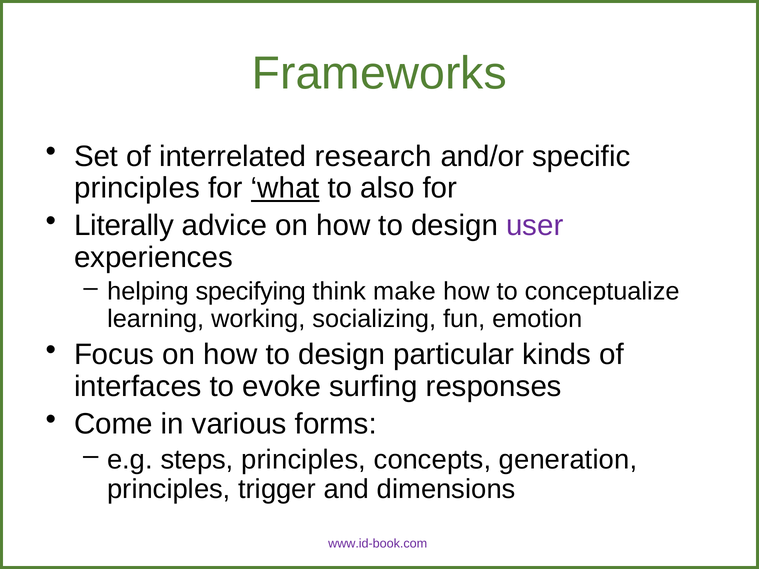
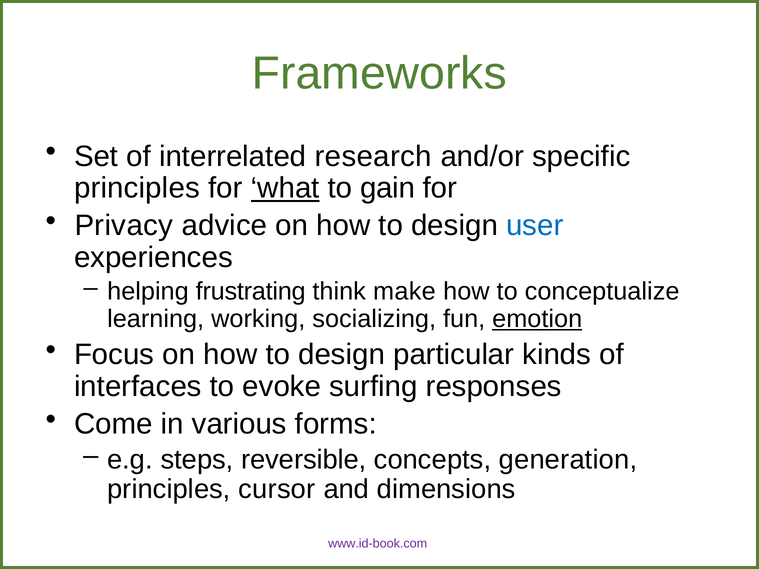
also: also -> gain (388, 188)
Literally: Literally -> Privacy (124, 226)
user colour: purple -> blue (535, 226)
specifying: specifying -> frustrating (251, 292)
emotion underline: none -> present (537, 319)
steps principles: principles -> reversible (304, 460)
trigger: trigger -> cursor (277, 490)
